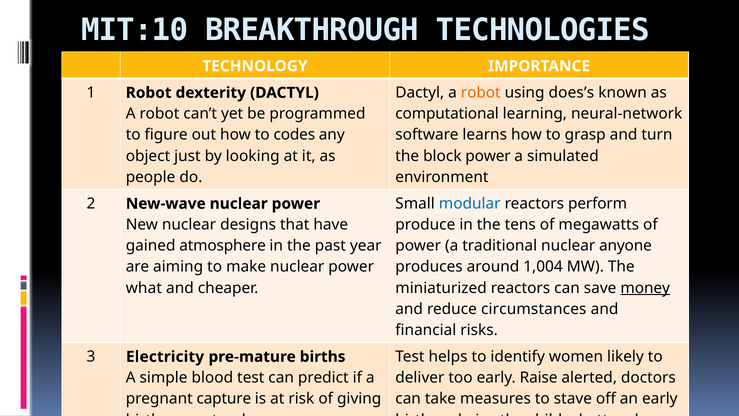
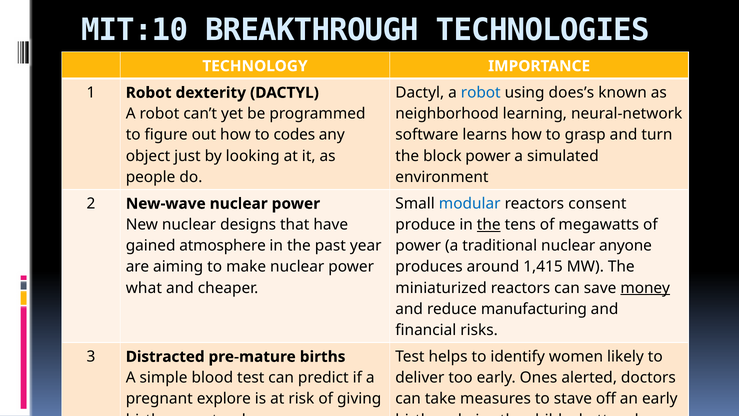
robot colour: orange -> blue (481, 93)
computational: computational -> neighborhood (447, 114)
perform: perform -> consent (597, 204)
the underline: none -> present (489, 225)
1,004: 1,004 -> 1,415 (543, 267)
circumstances: circumstances -> manufacturing (534, 309)
Electricity: Electricity -> Distracted (165, 356)
Raise: Raise -> Ones (539, 378)
capture: capture -> explore (224, 399)
